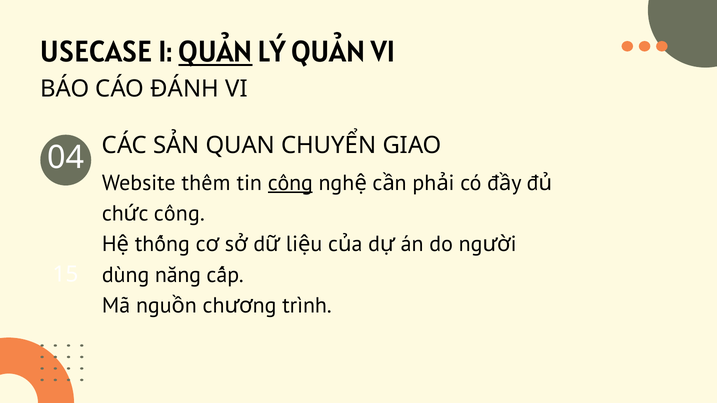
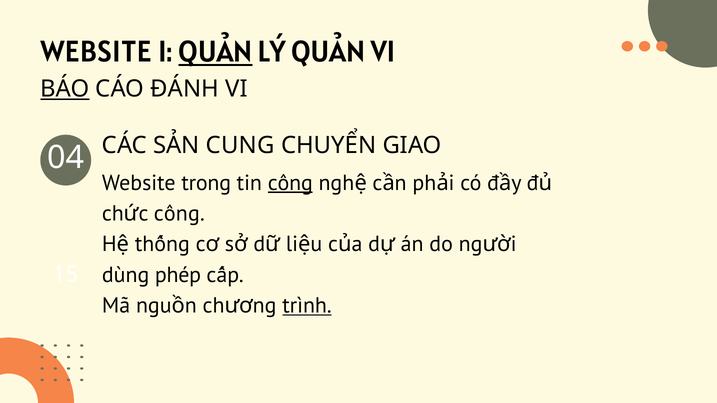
USECASE: USECASE -> WEBSITE (96, 52)
BÁO underline: none -> present (65, 89)
QUAN: QUAN -> CUNG (240, 146)
thêm: thêm -> trong (206, 183)
năng: năng -> phép (178, 275)
trình underline: none -> present (307, 306)
